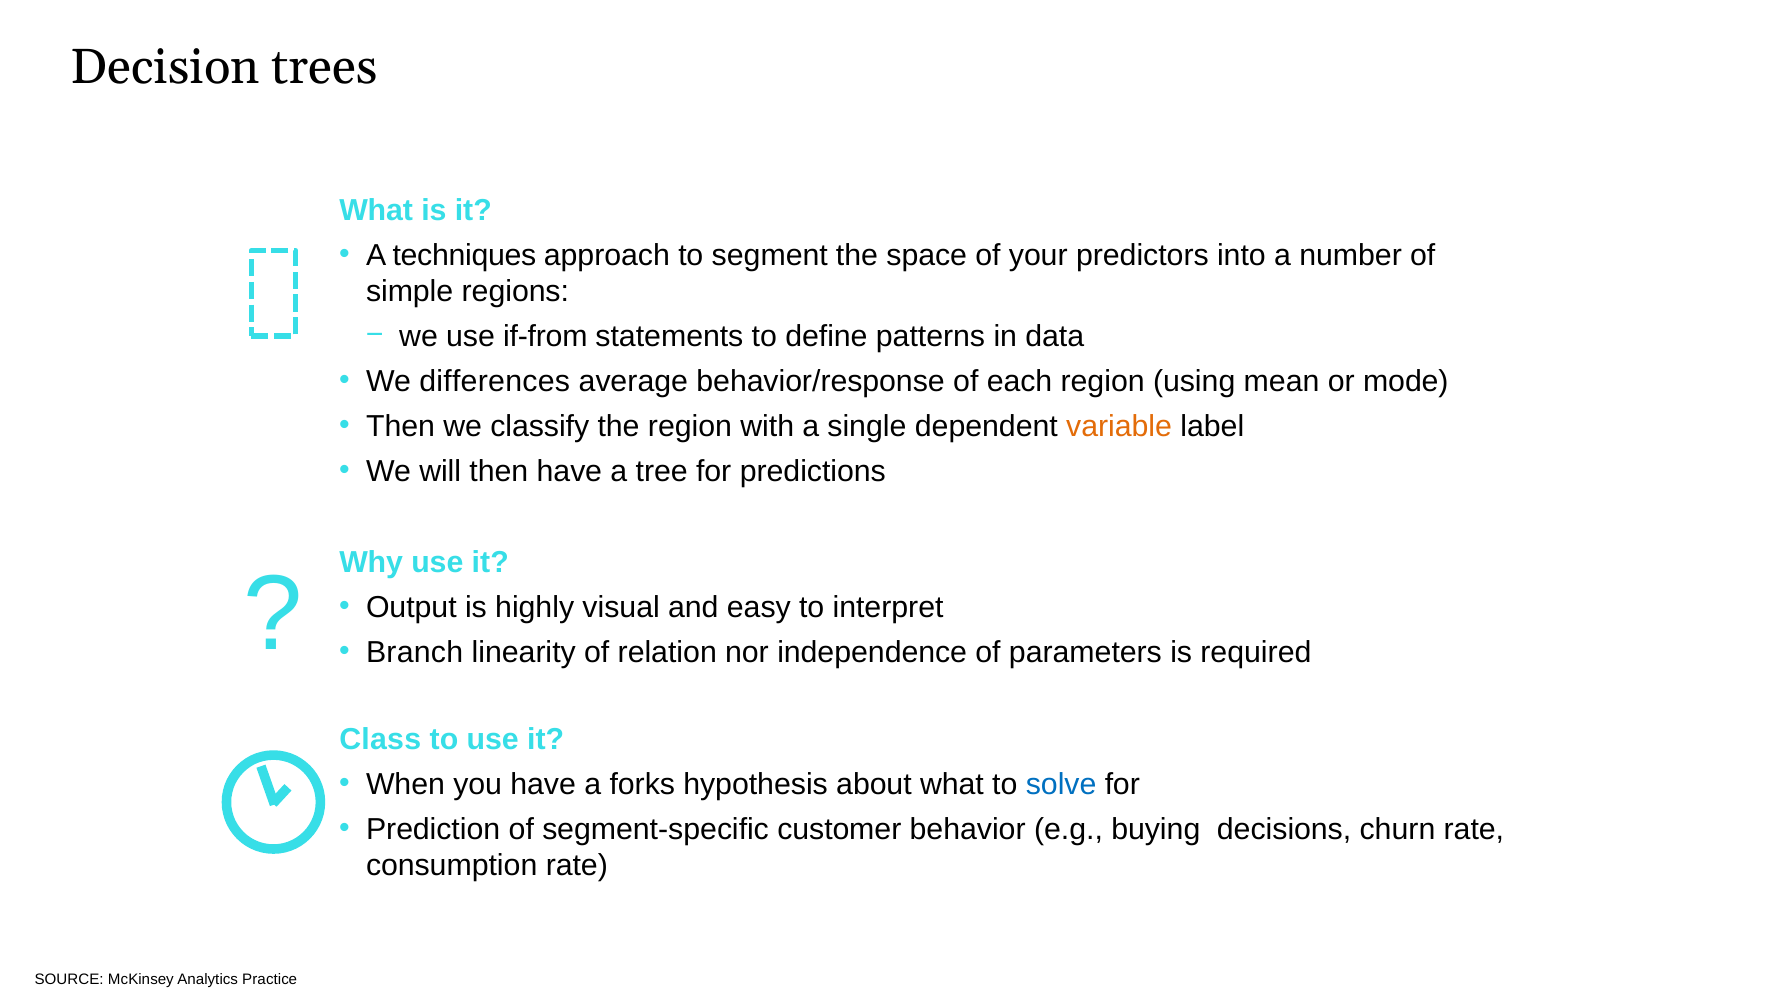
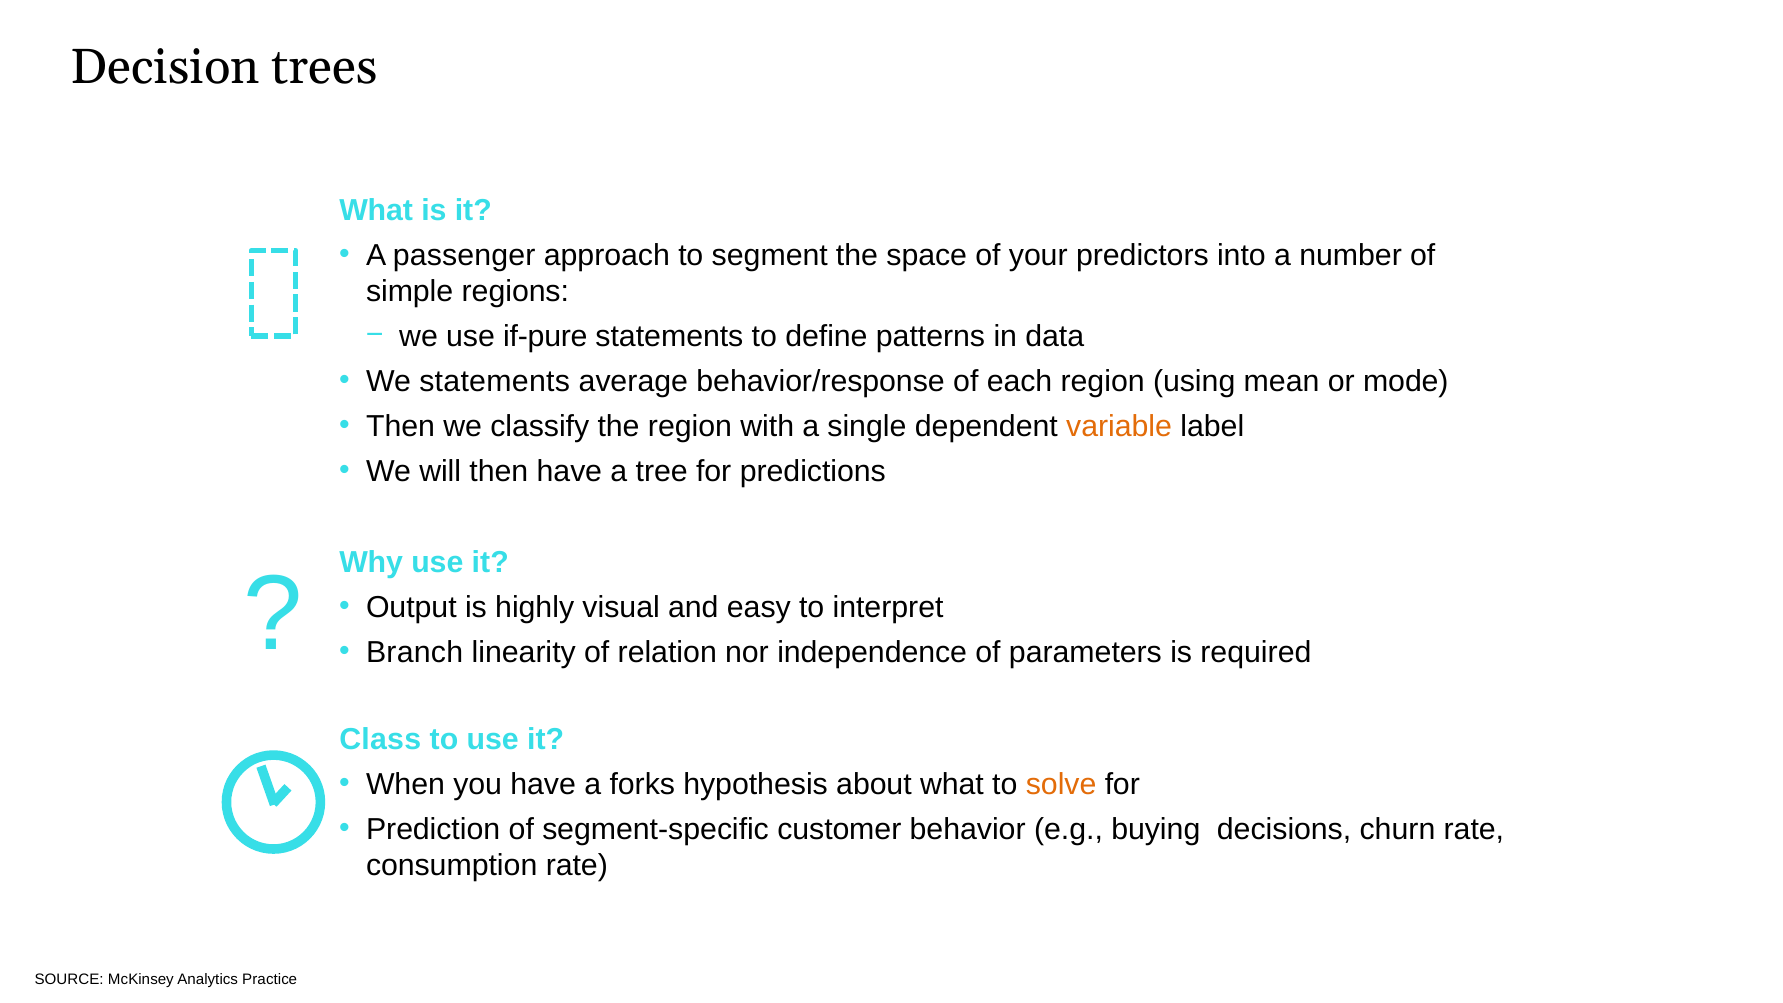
techniques: techniques -> passenger (464, 255)
if-from: if-from -> if-pure (545, 336)
We differences: differences -> statements (495, 381)
solve colour: blue -> orange (1061, 784)
